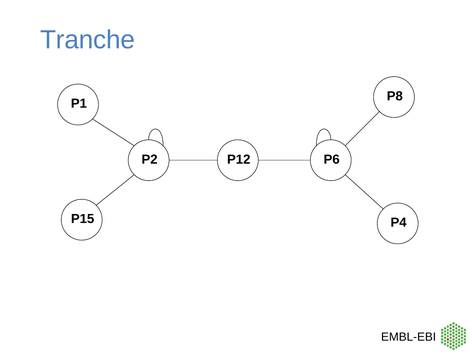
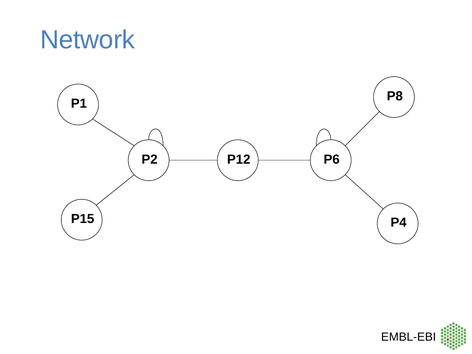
Tranche: Tranche -> Network (88, 40)
